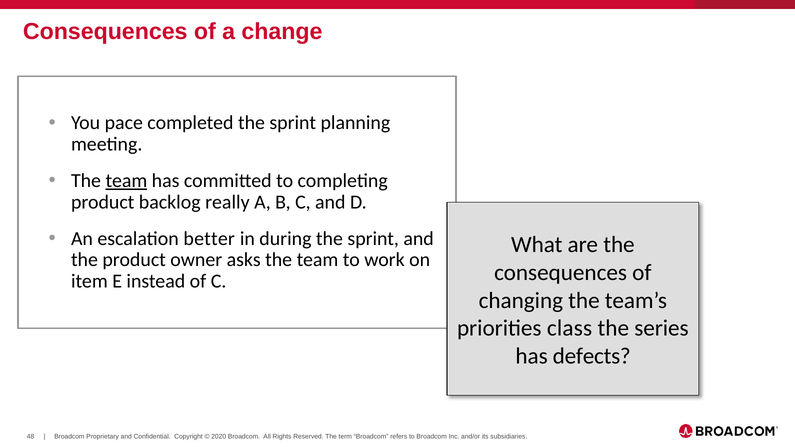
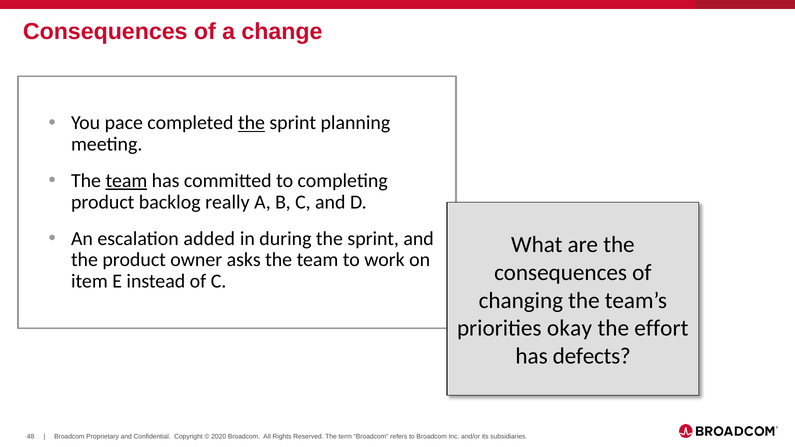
the underline: none -> present (251, 123)
better: better -> added (209, 239)
class: class -> okay (570, 328)
series: series -> effort (661, 328)
